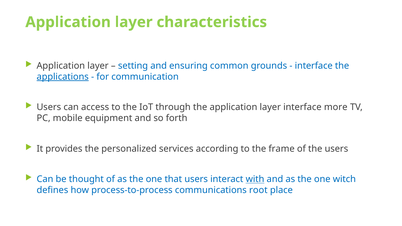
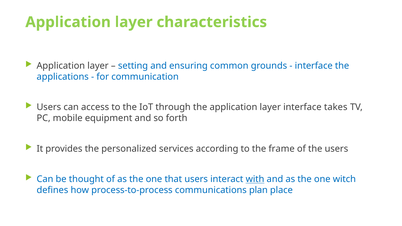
applications underline: present -> none (63, 77)
more: more -> takes (336, 107)
root: root -> plan (258, 190)
